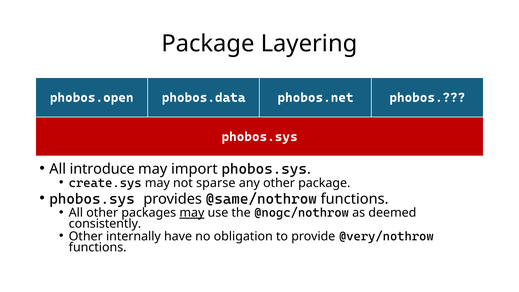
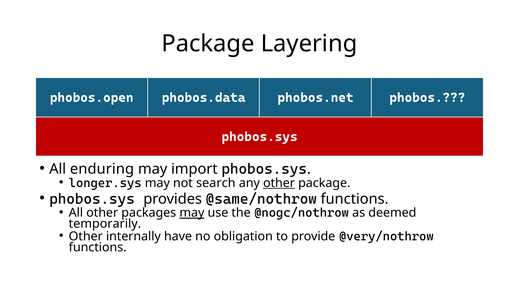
introduce: introduce -> enduring (102, 169)
create.sys: create.sys -> longer.sys (105, 183)
sparse: sparse -> search (216, 183)
other underline: none -> present (279, 183)
consistently: consistently -> temporarily (105, 224)
